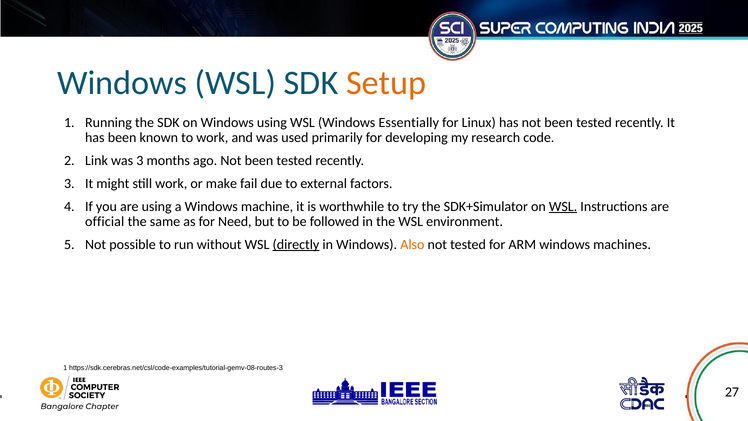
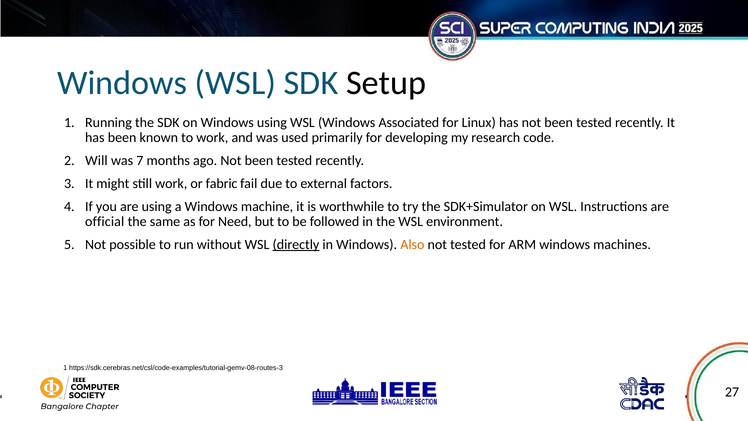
Setup colour: orange -> black (386, 83)
Essentially: Essentially -> Associated (409, 122)
Link: Link -> Will (96, 160)
was 3: 3 -> 7 (140, 160)
make: make -> fabric (222, 183)
WSL underline: present -> none (563, 206)
